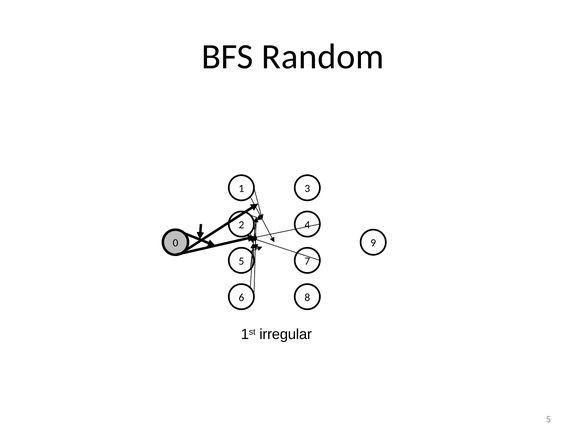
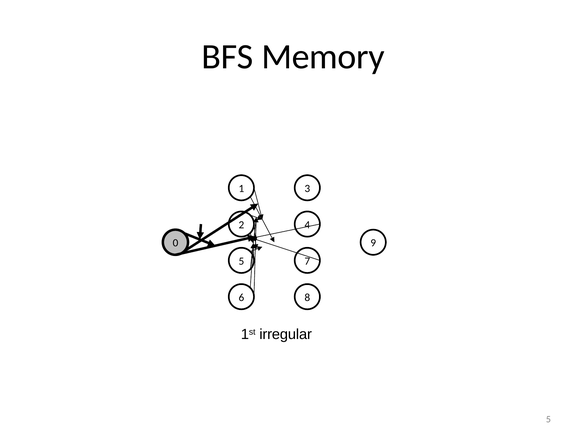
Random: Random -> Memory (323, 57)
